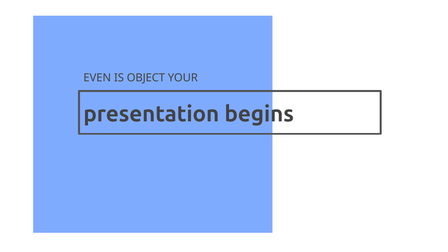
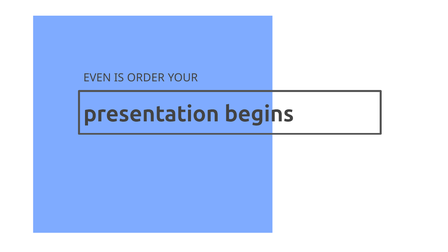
OBJECT: OBJECT -> ORDER (146, 78)
